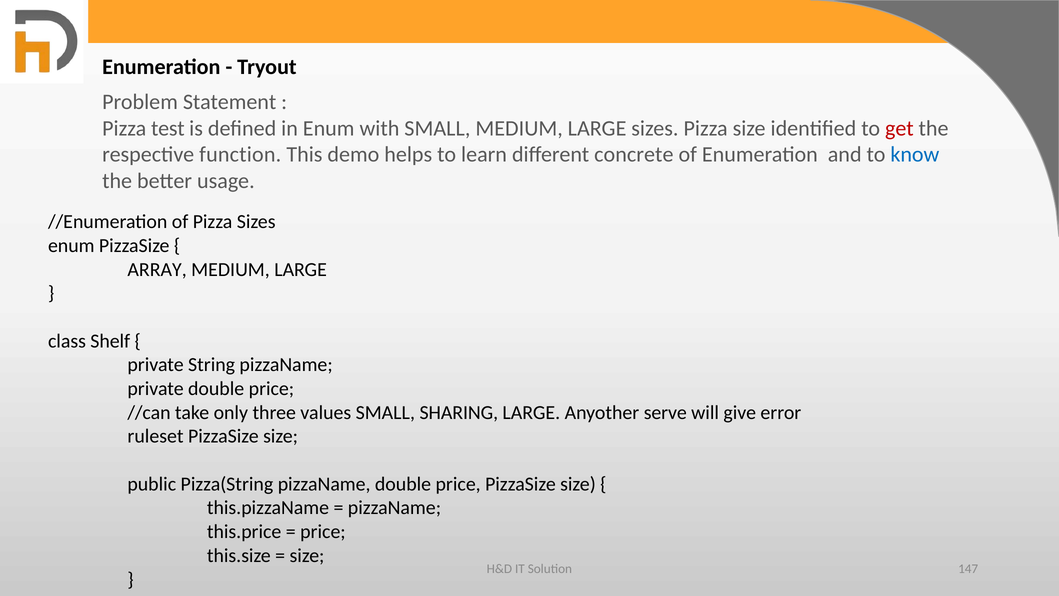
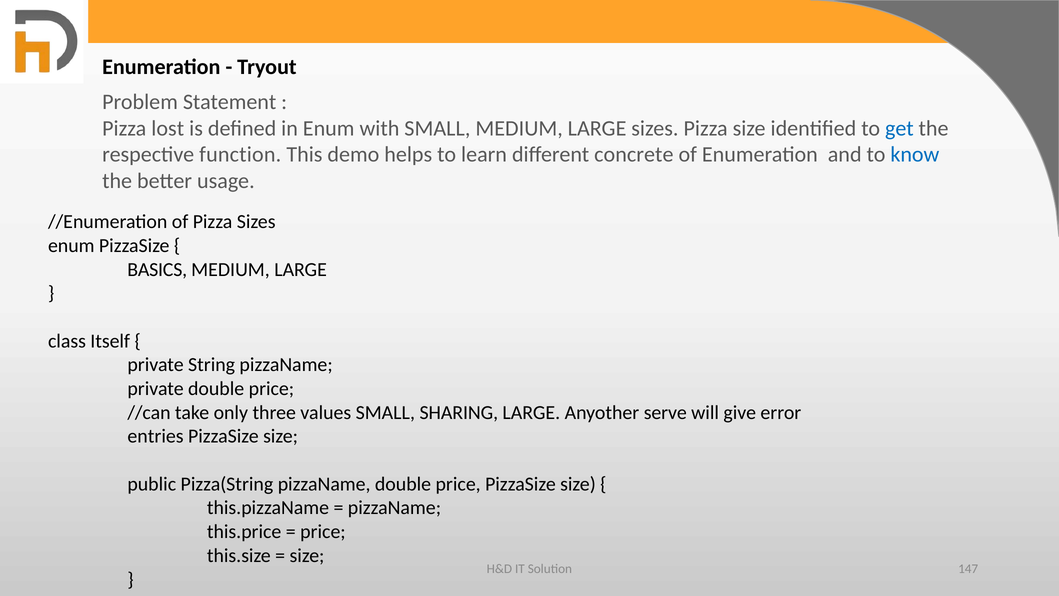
test: test -> lost (168, 128)
get colour: red -> blue (899, 128)
ARRAY: ARRAY -> BASICS (157, 269)
Shelf: Shelf -> Itself (110, 341)
ruleset: ruleset -> entries (156, 436)
